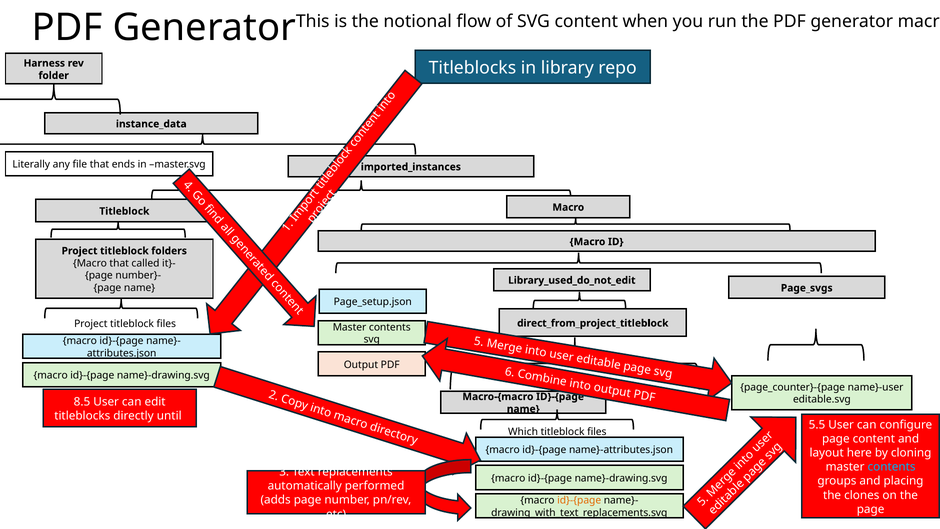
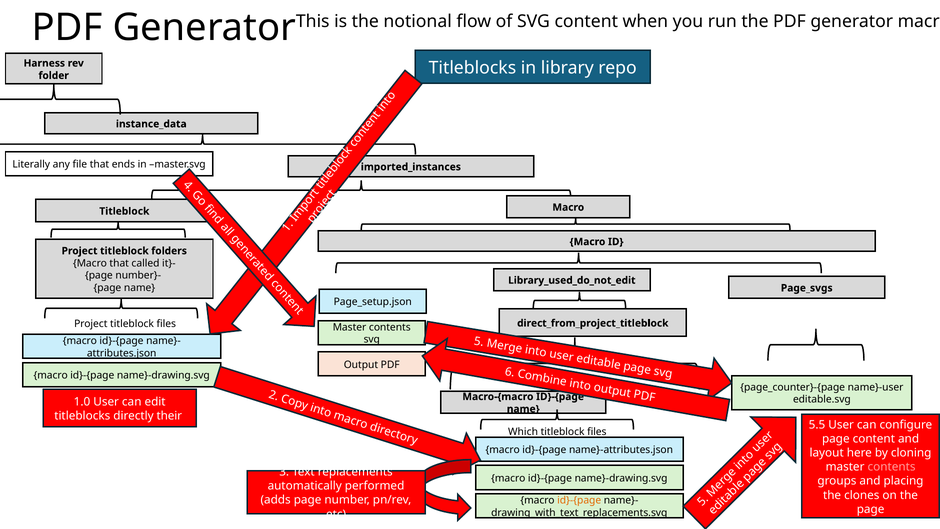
8.5: 8.5 -> 1.0 (82, 402)
until: until -> their (169, 416)
contents colour: light blue -> pink (892, 467)
